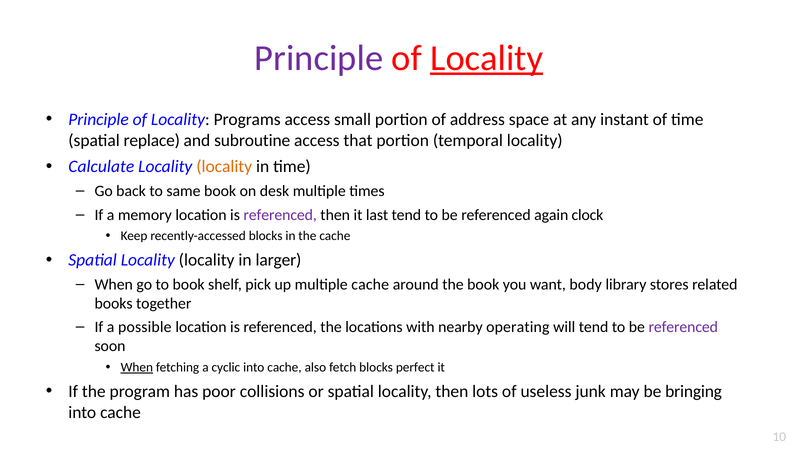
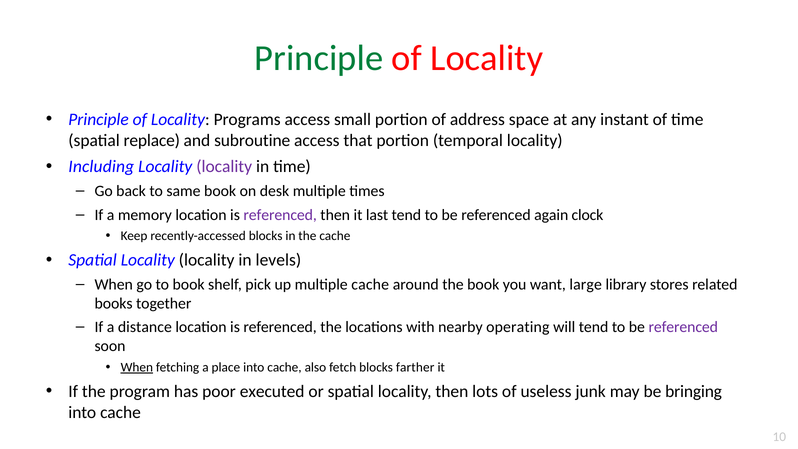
Principle colour: purple -> green (319, 58)
Locality underline: present -> none (487, 58)
Calculate: Calculate -> Including (101, 167)
locality colour: orange -> purple (224, 167)
larger: larger -> levels (278, 260)
body: body -> large (586, 285)
possible: possible -> distance (145, 327)
cyclic: cyclic -> place (226, 367)
perfect: perfect -> farther (415, 367)
collisions: collisions -> executed (272, 391)
